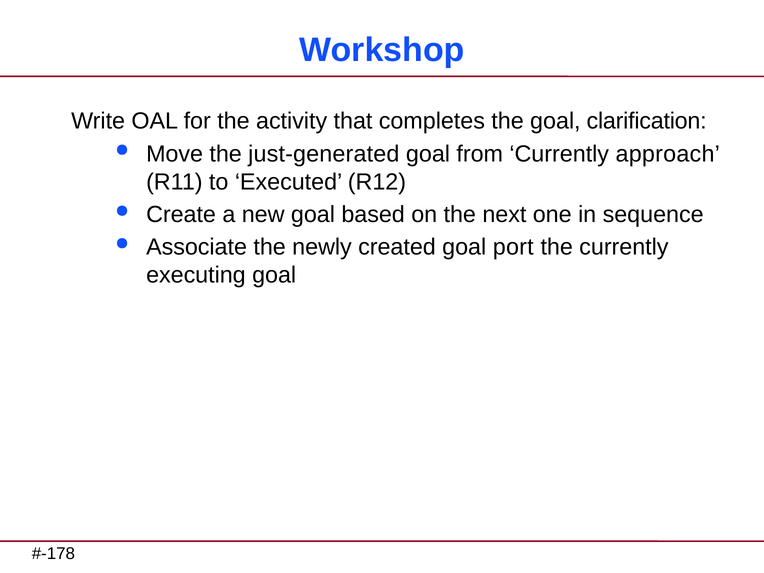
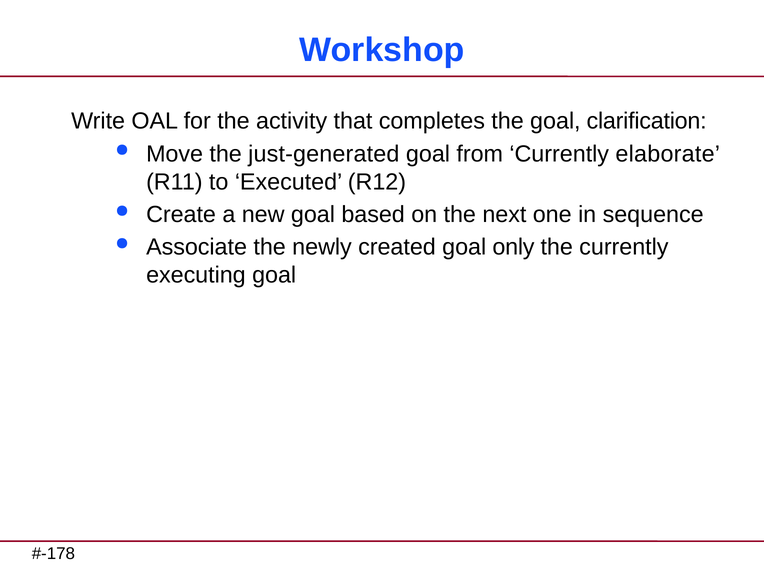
approach: approach -> elaborate (668, 154)
port: port -> only (513, 247)
